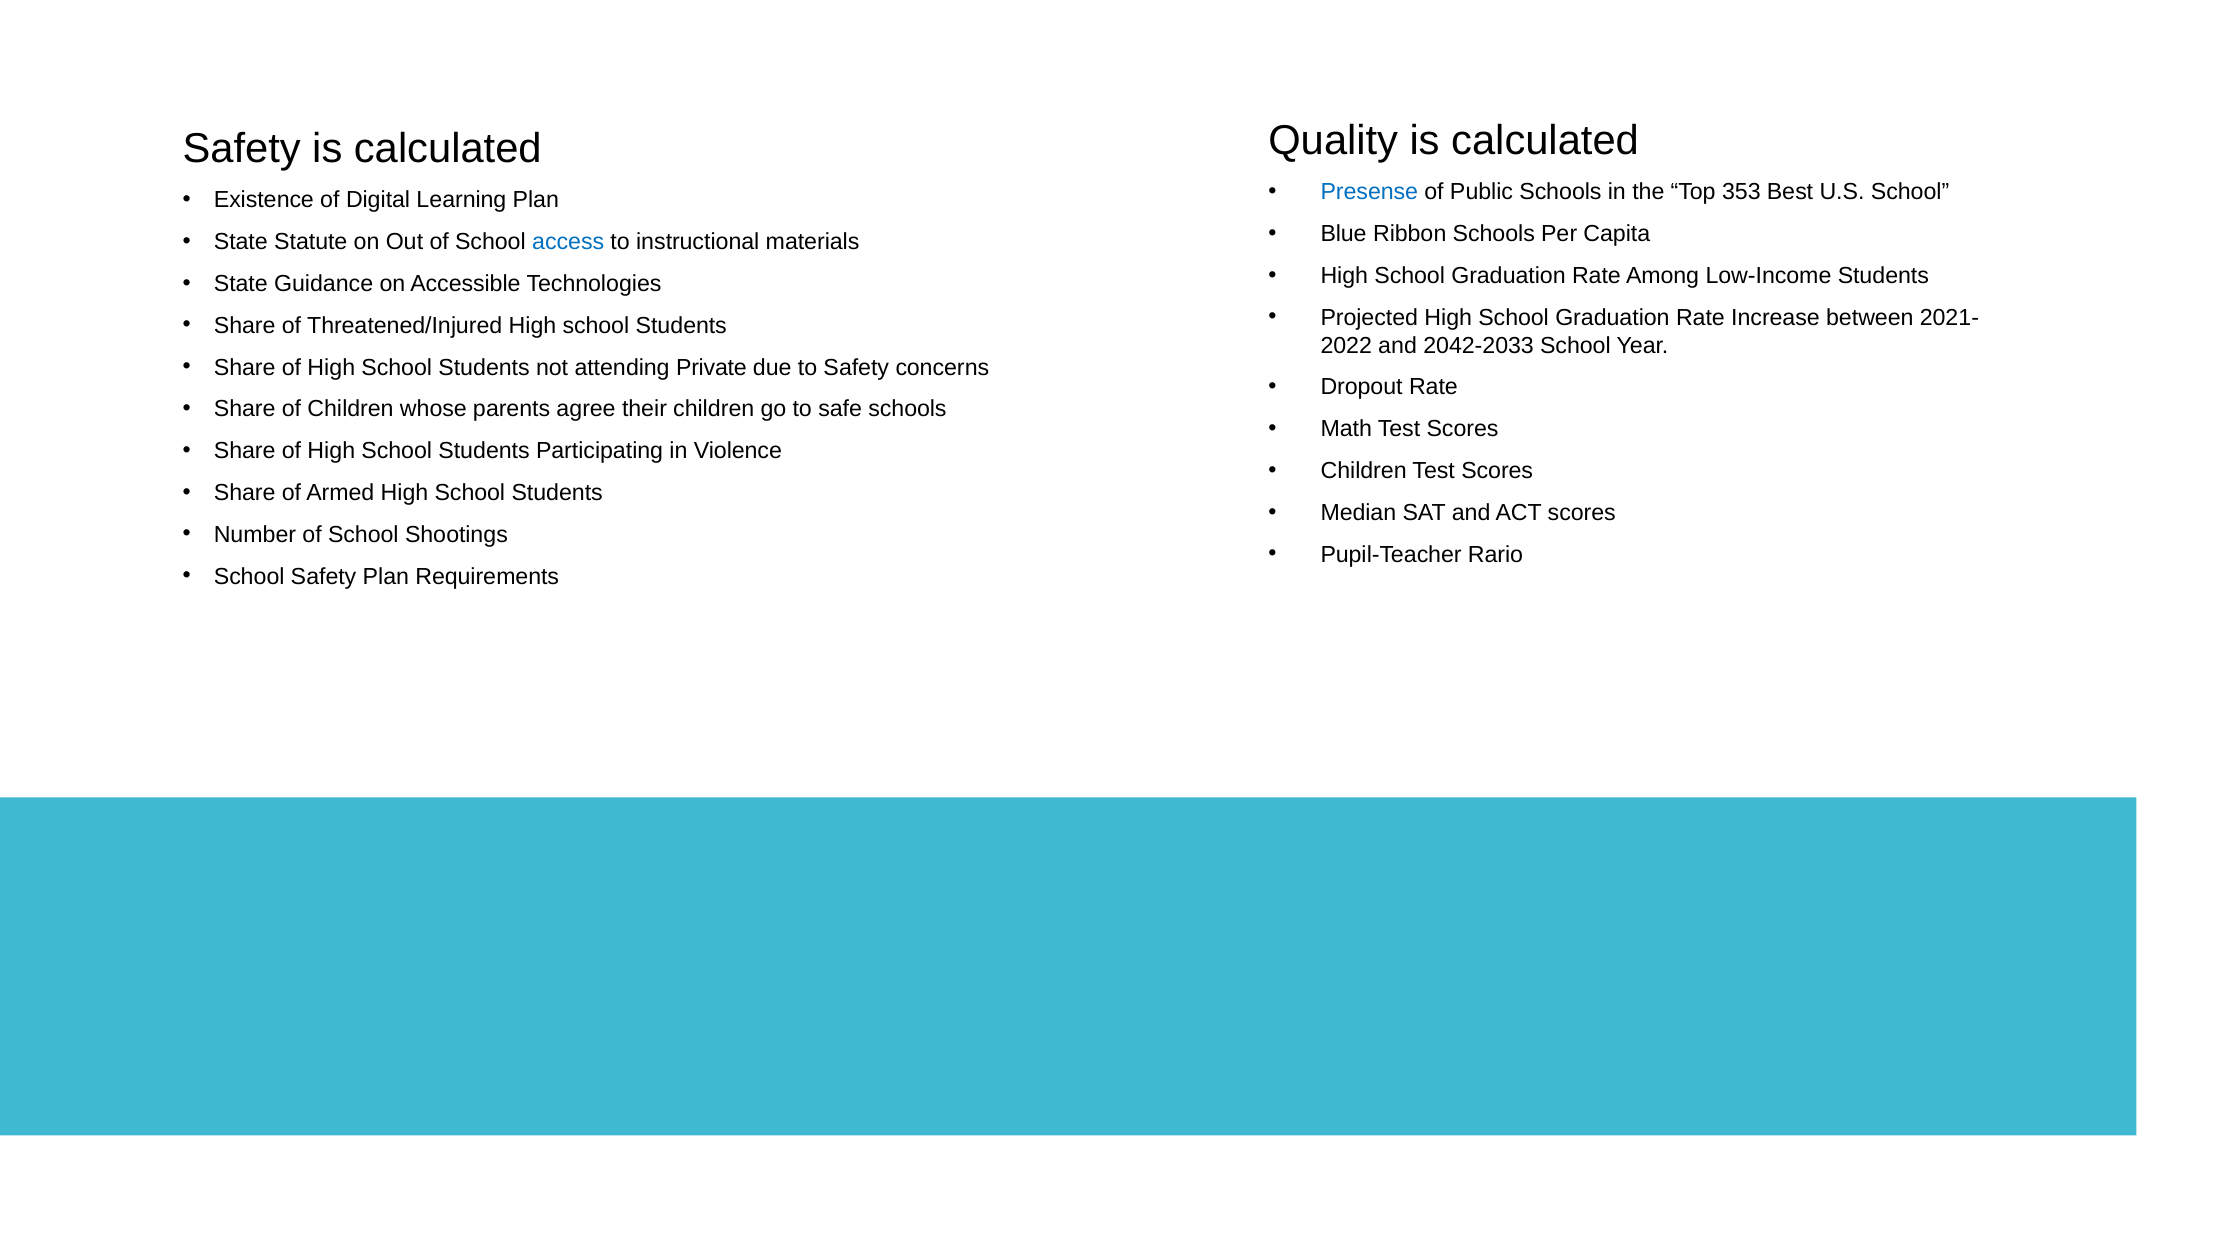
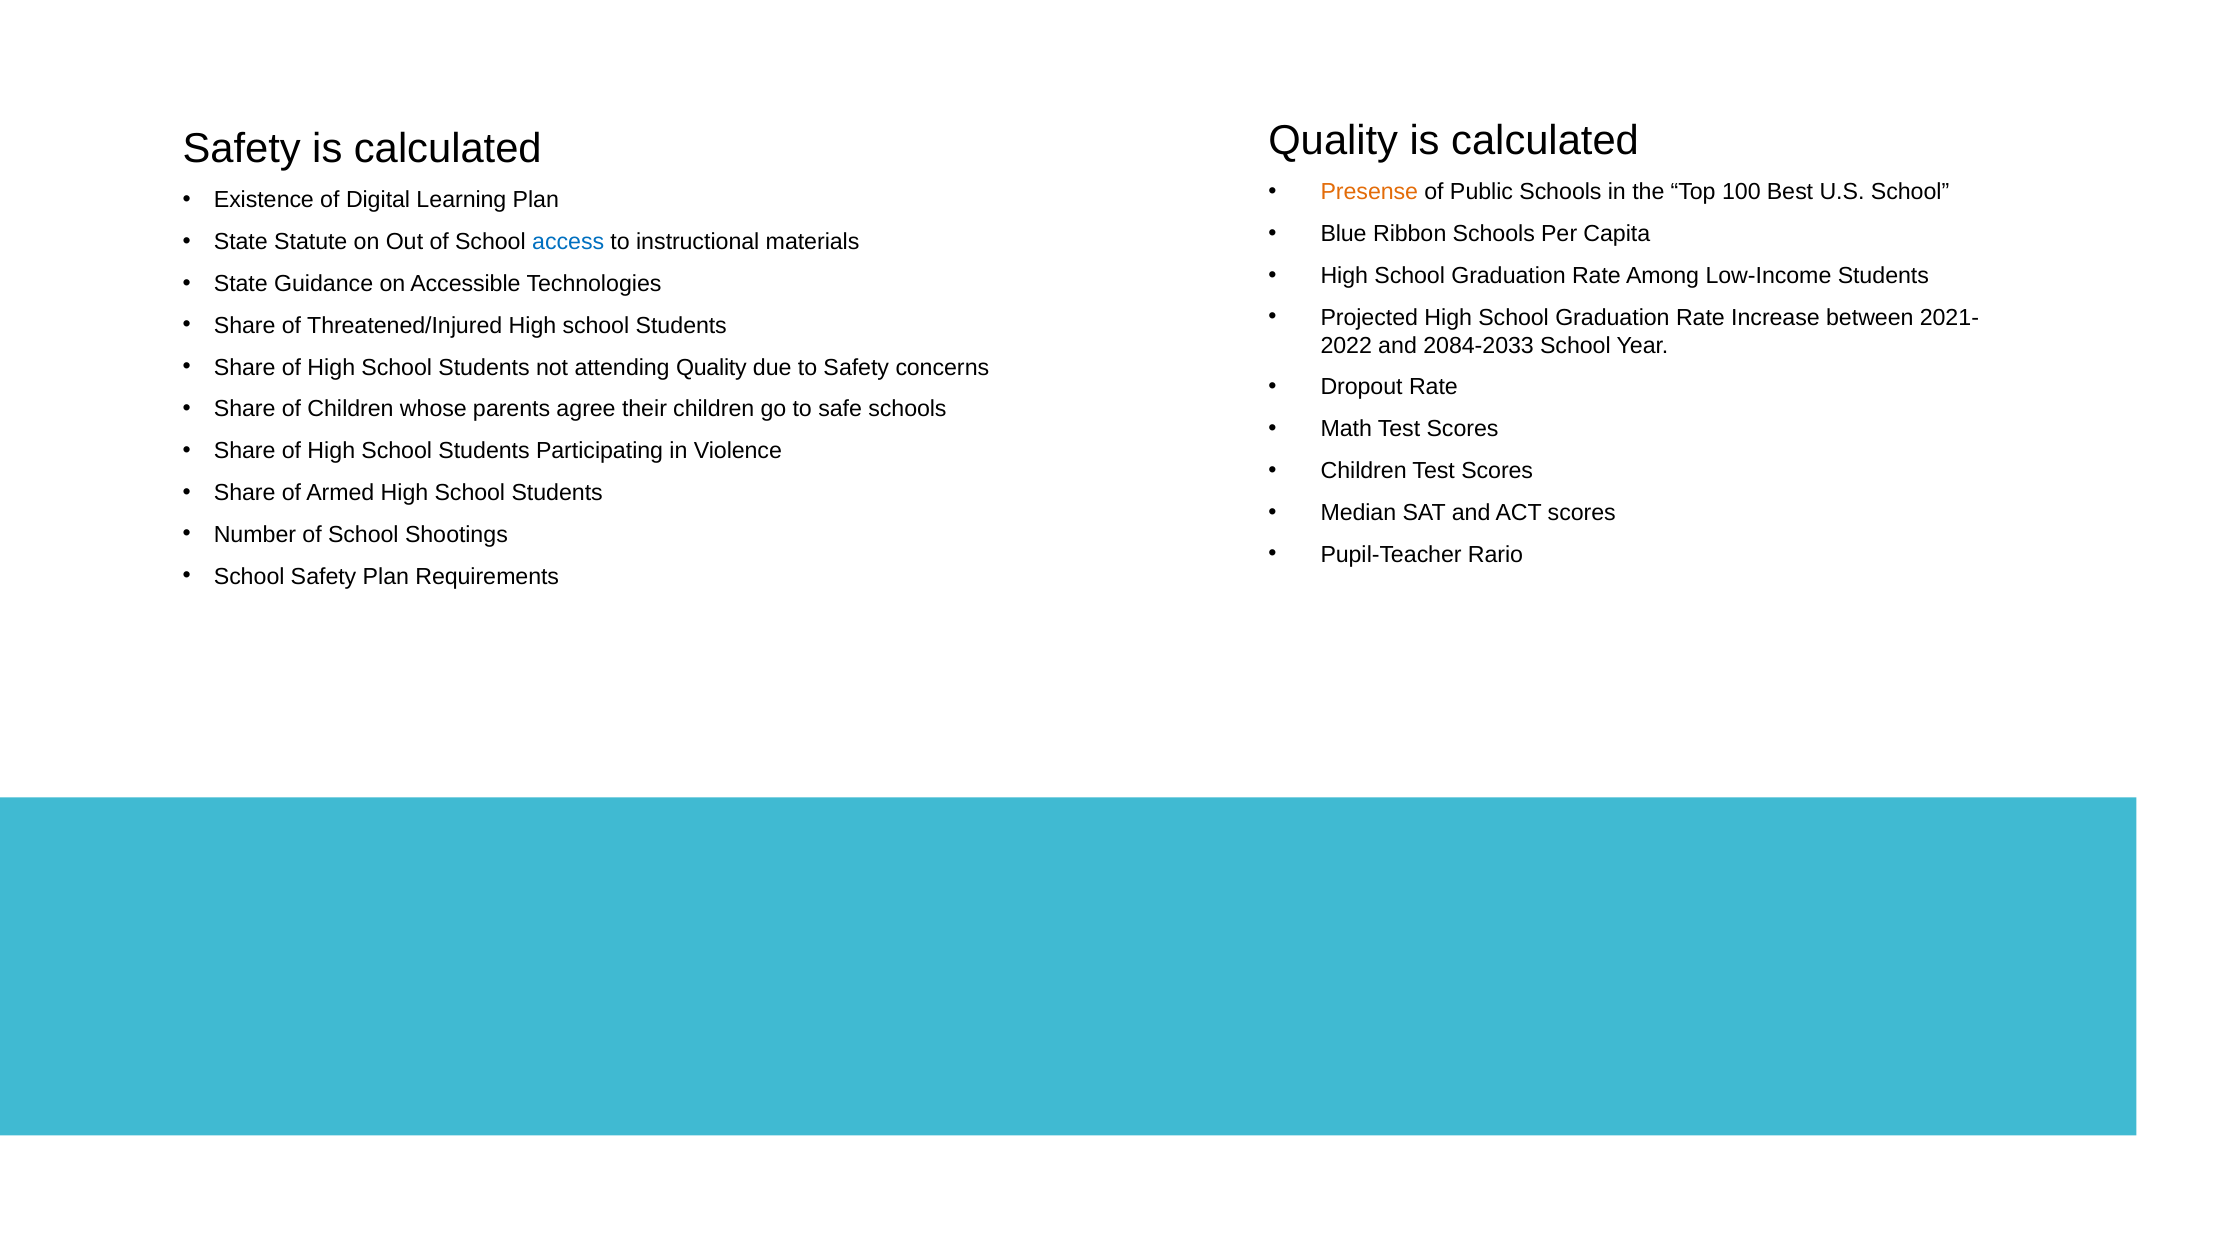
Presense colour: blue -> orange (1369, 192)
353: 353 -> 100 (1741, 192)
2042-2033: 2042-2033 -> 2084-2033 (1479, 345)
attending Private: Private -> Quality (711, 367)
